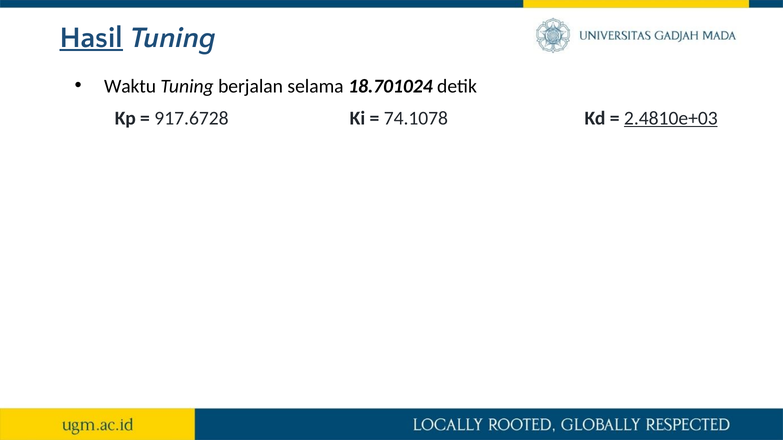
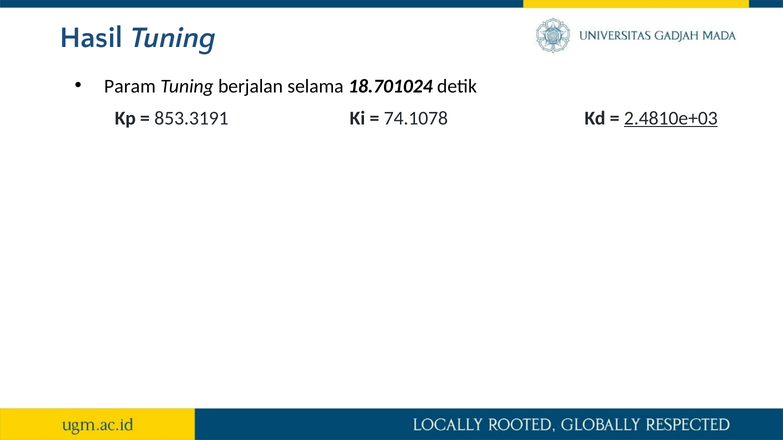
Hasil underline: present -> none (91, 38)
Waktu: Waktu -> Param (130, 86)
917.6728: 917.6728 -> 853.3191 (191, 118)
